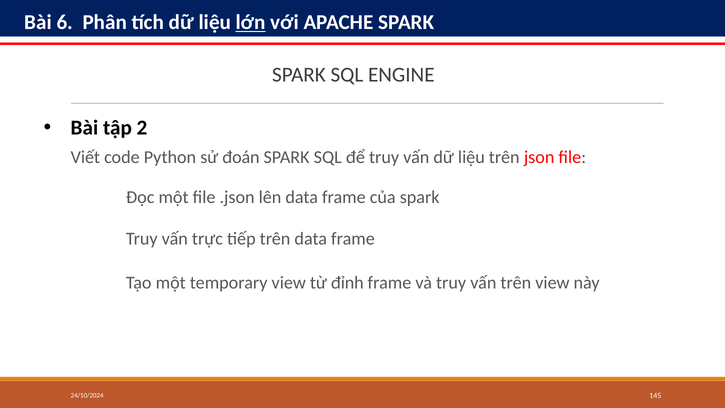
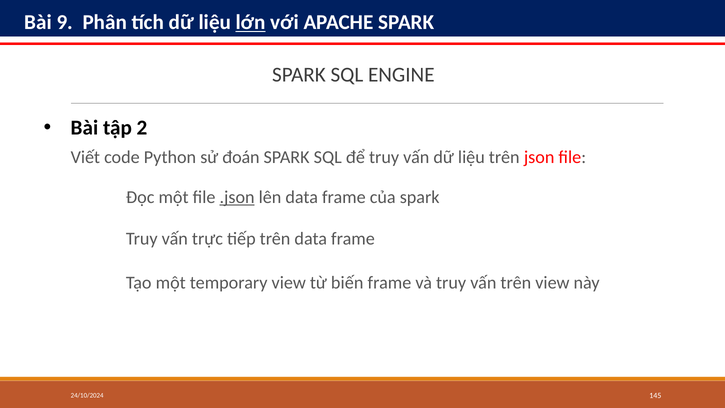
6: 6 -> 9 (65, 22)
.json underline: none -> present (237, 197)
đỉnh: đỉnh -> biến (347, 283)
